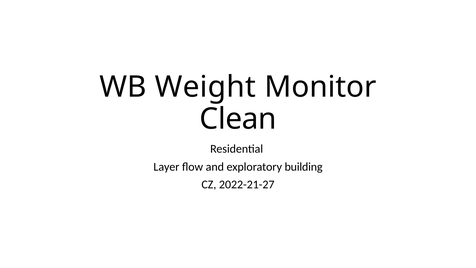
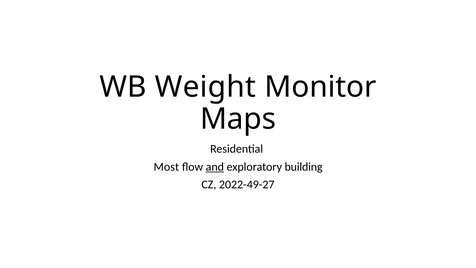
Clean: Clean -> Maps (238, 119)
Layer: Layer -> Most (166, 167)
and underline: none -> present (215, 167)
2022-21-27: 2022-21-27 -> 2022-49-27 (247, 184)
